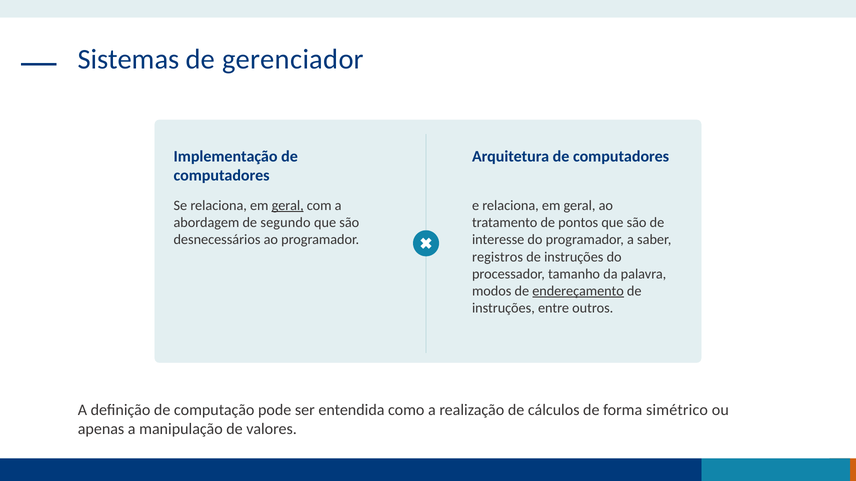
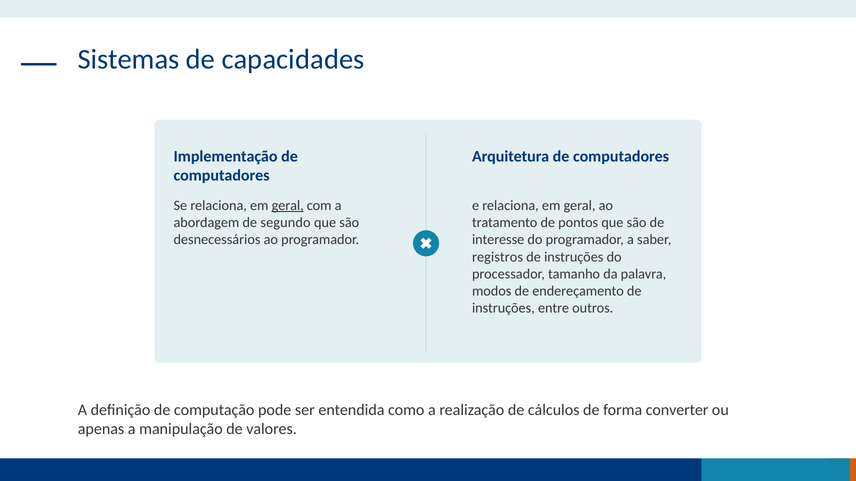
gerenciador: gerenciador -> capacidades (293, 59)
endereçamento underline: present -> none (578, 291)
simétrico: simétrico -> converter (677, 410)
